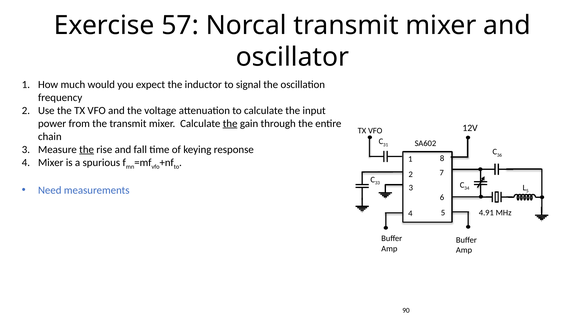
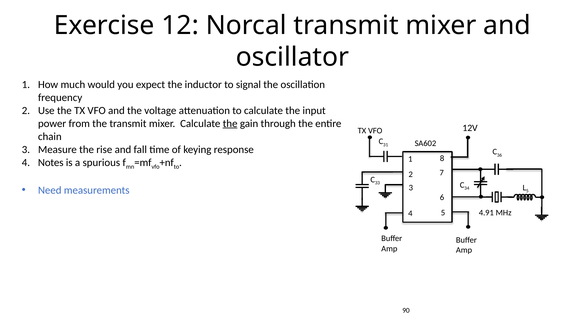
57: 57 -> 12 (180, 25)
the underline: present -> none (87, 150)
4 Mixer: Mixer -> Notes (51, 163)
